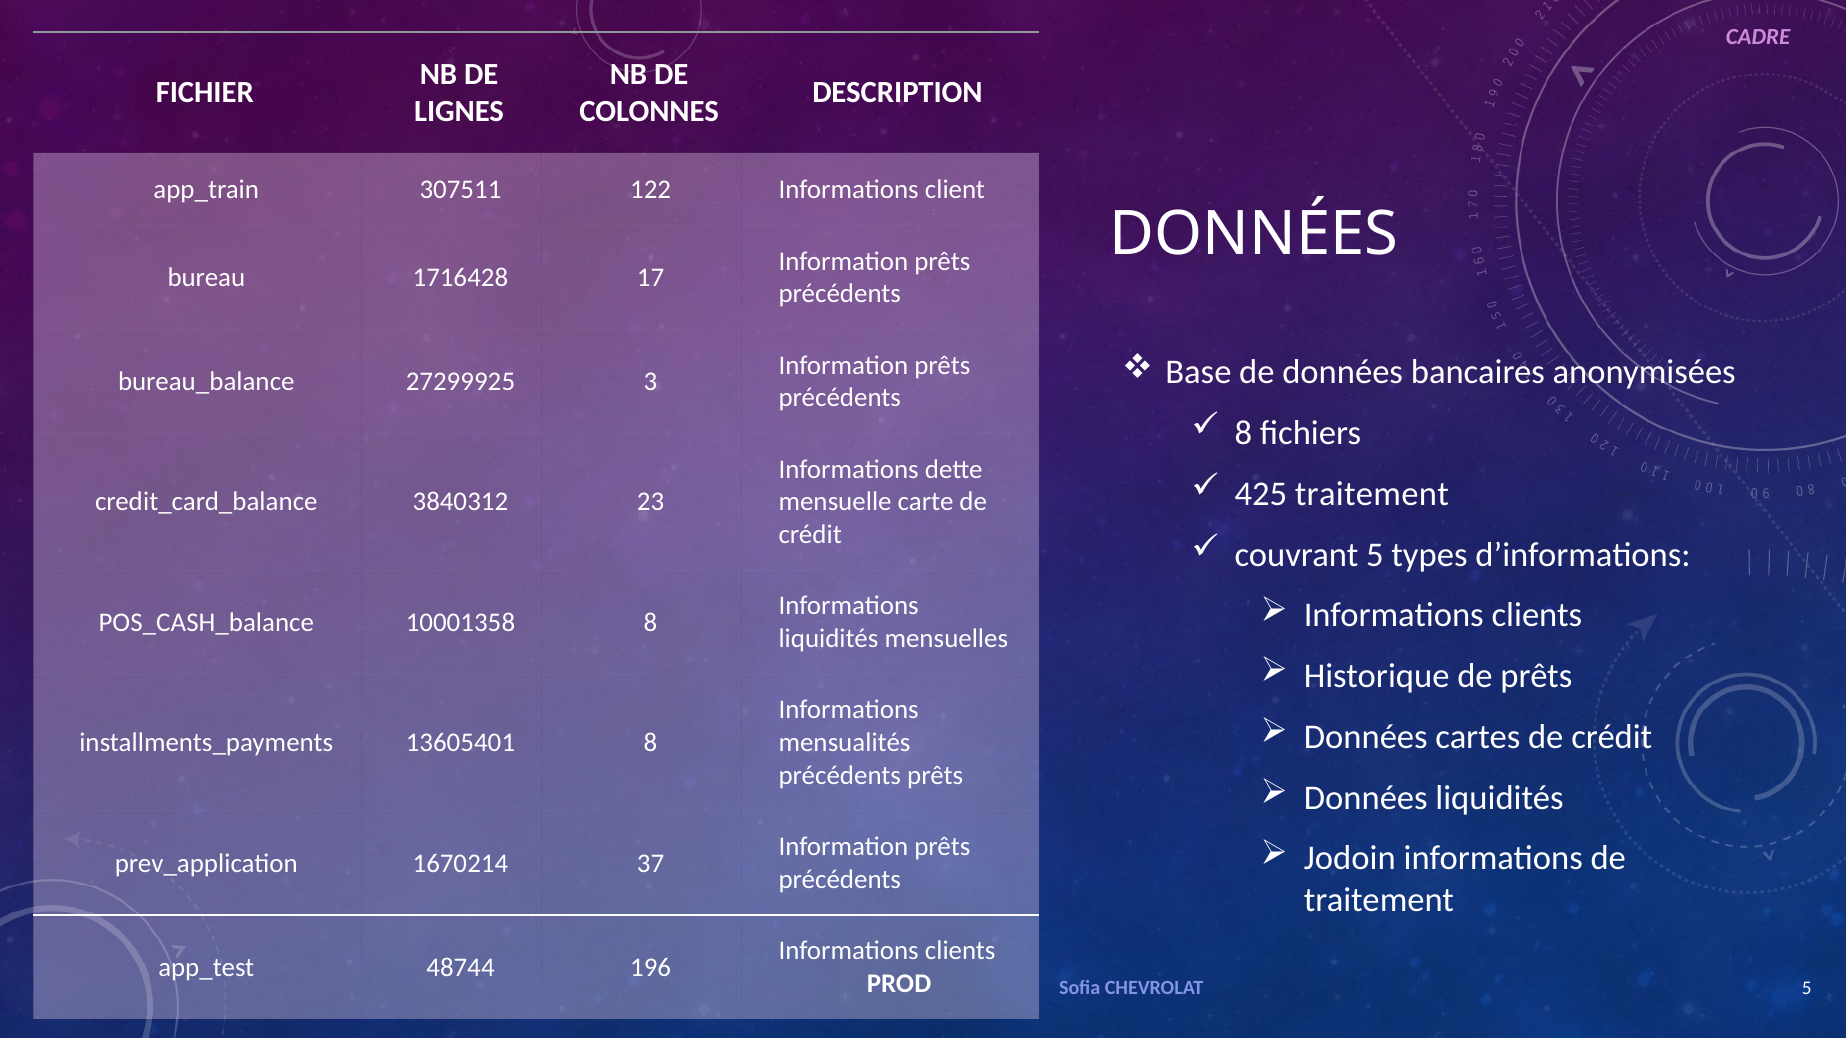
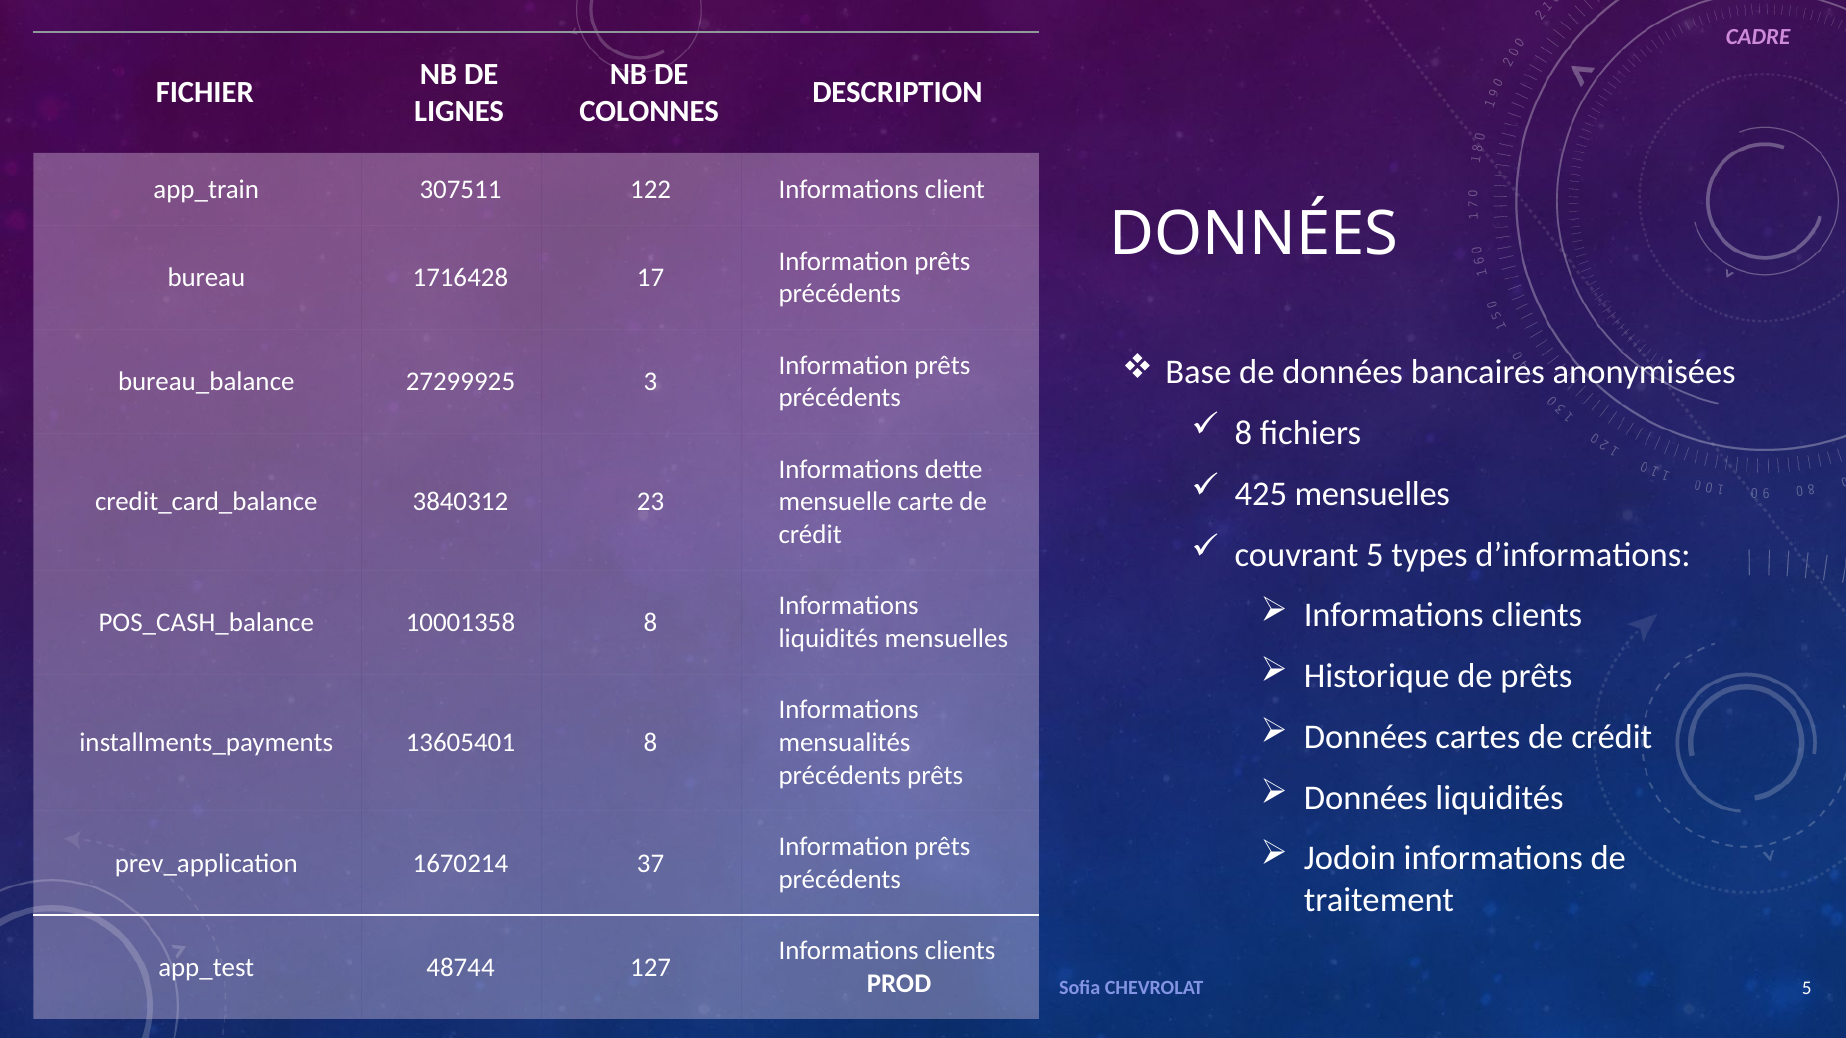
425 traitement: traitement -> mensuelles (1372, 494)
196: 196 -> 127 (651, 968)
